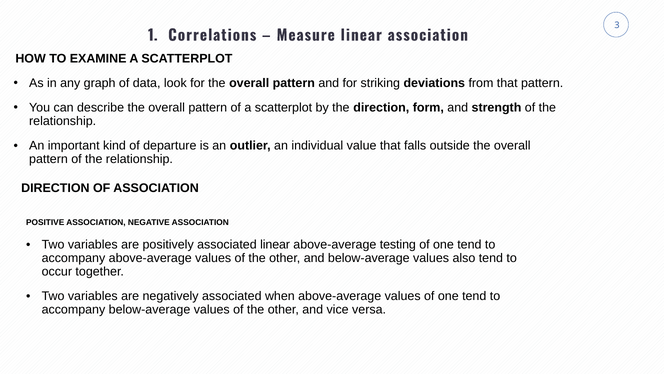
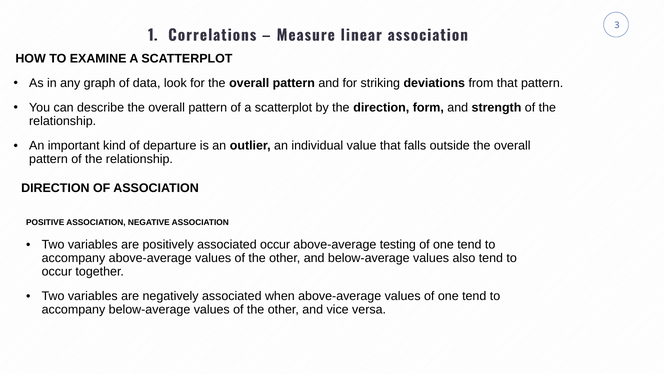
associated linear: linear -> occur (275, 245)
